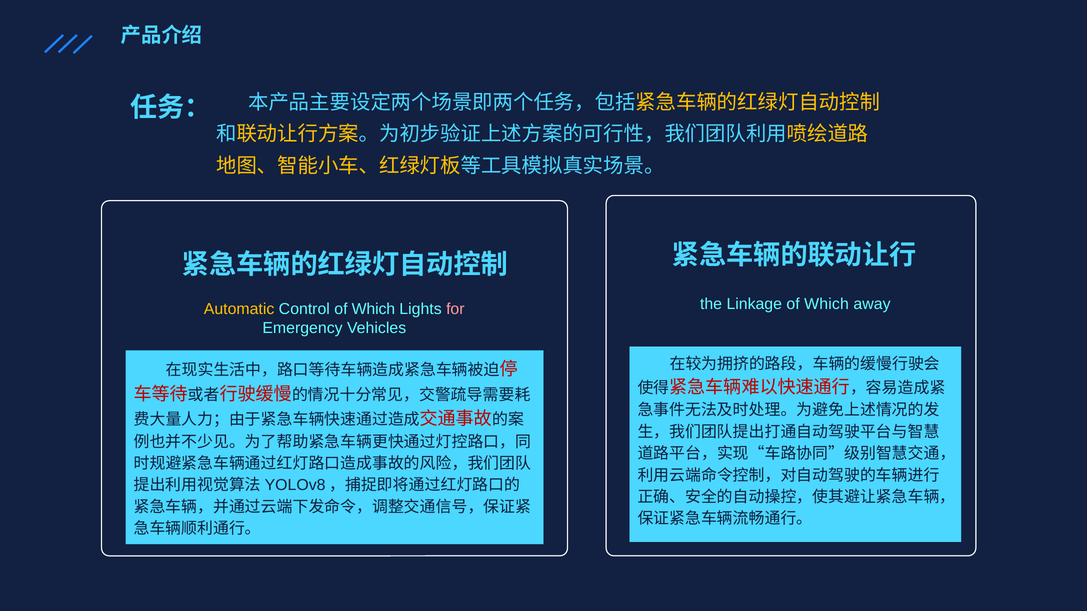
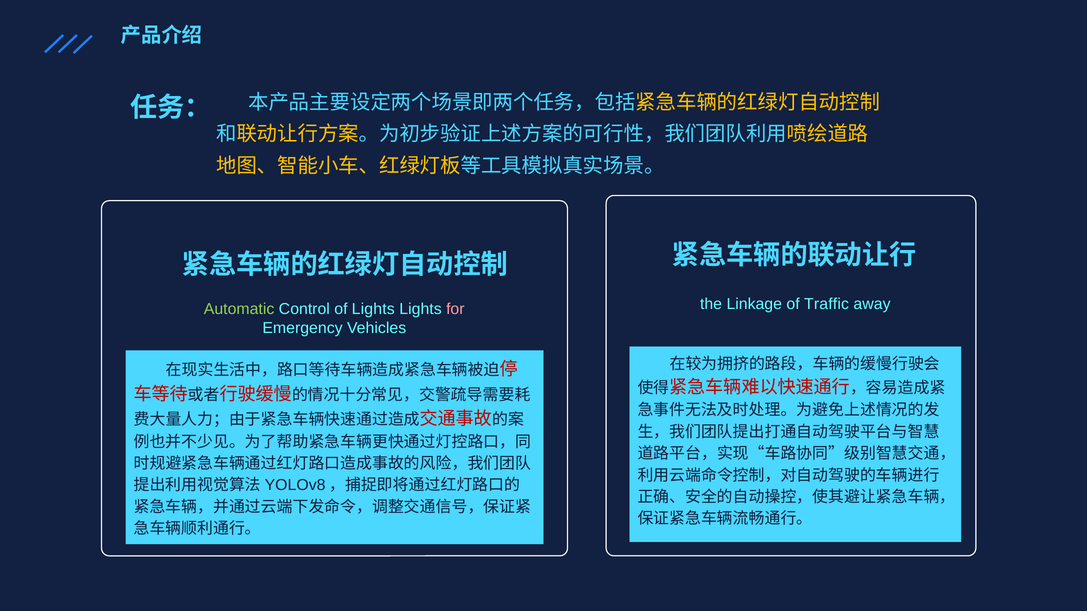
Linkage of Which: Which -> Traffic (827, 304)
Automatic colour: yellow -> light green (239, 309)
Control of Which: Which -> Lights (373, 309)
